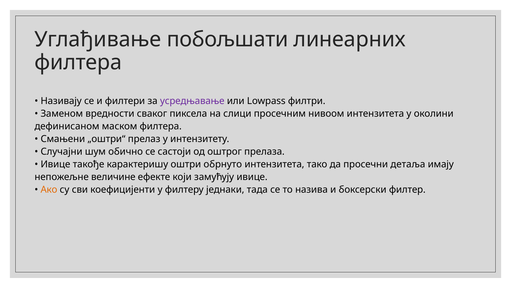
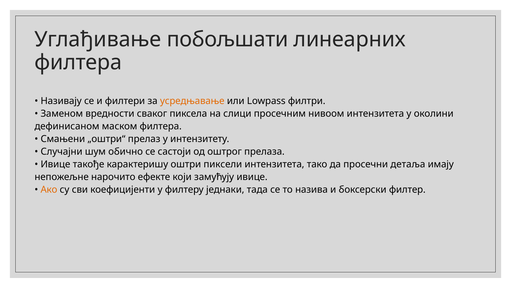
усредњавање colour: purple -> orange (192, 101)
обрнуто: обрнуто -> пиксели (223, 164)
величине: величине -> нарочито (113, 177)
